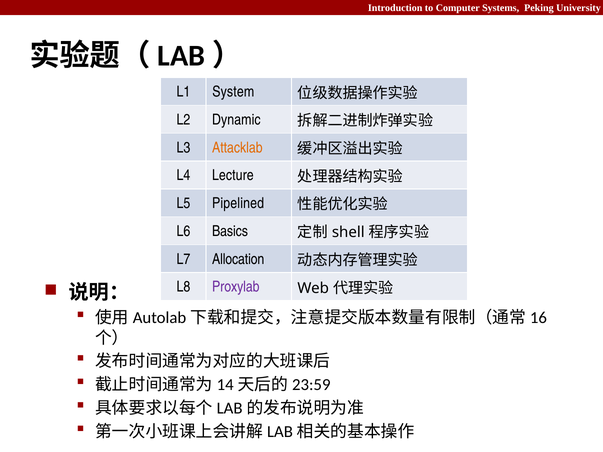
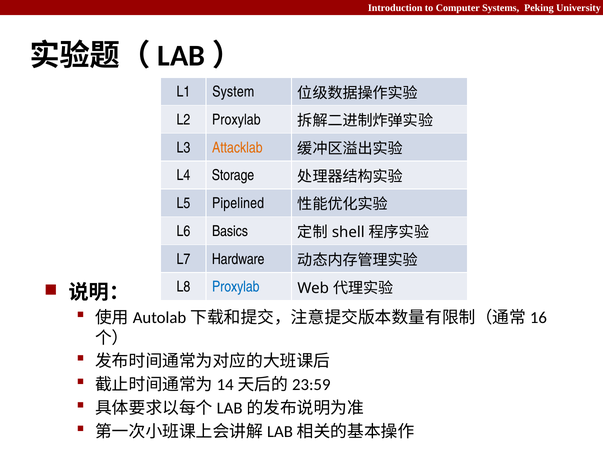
L2 Dynamic: Dynamic -> Proxylab (236, 120)
Lecture: Lecture -> Storage (233, 176)
Allocation: Allocation -> Hardware (238, 259)
Proxylab colour: purple -> blue (236, 287)
